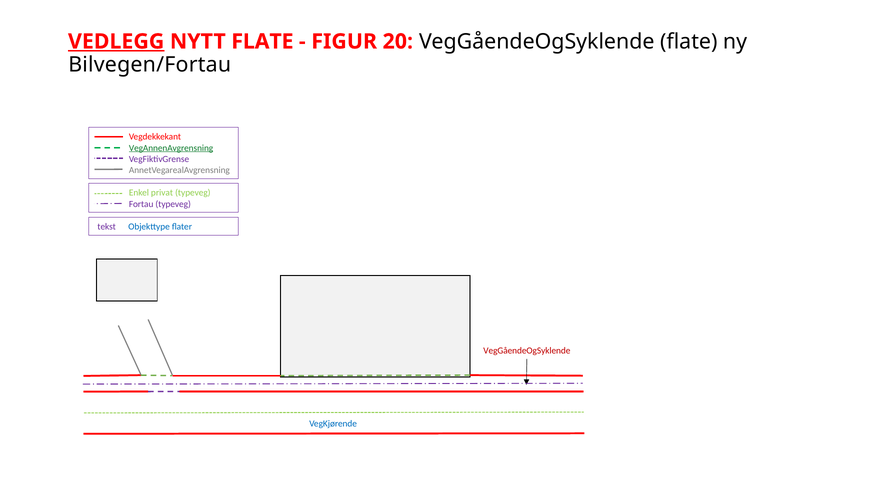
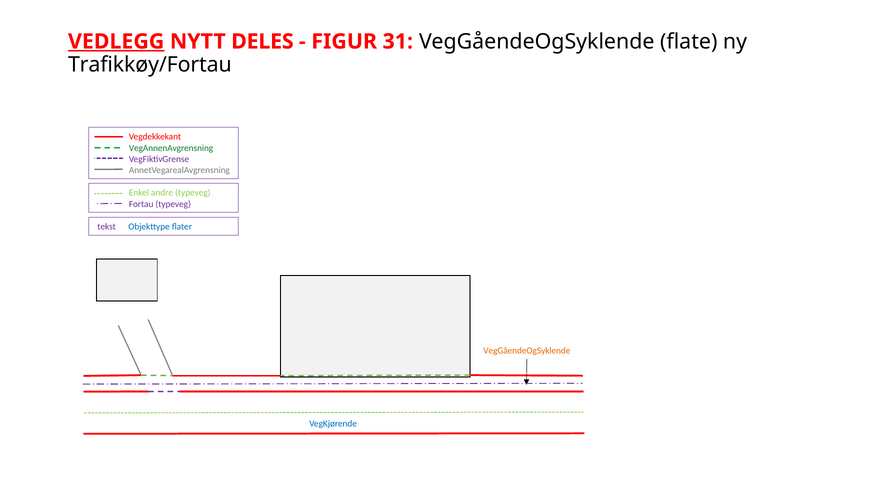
NYTT FLATE: FLATE -> DELES (262, 41)
20: 20 -> 31 (398, 41)
Bilvegen/Fortau: Bilvegen/Fortau -> Trafikkøy/Fortau (150, 65)
VegAnnenAvgrensning underline: present -> none (171, 148)
privat: privat -> andre (162, 193)
VegGåendeOgSyklende colour: red -> orange (527, 350)
